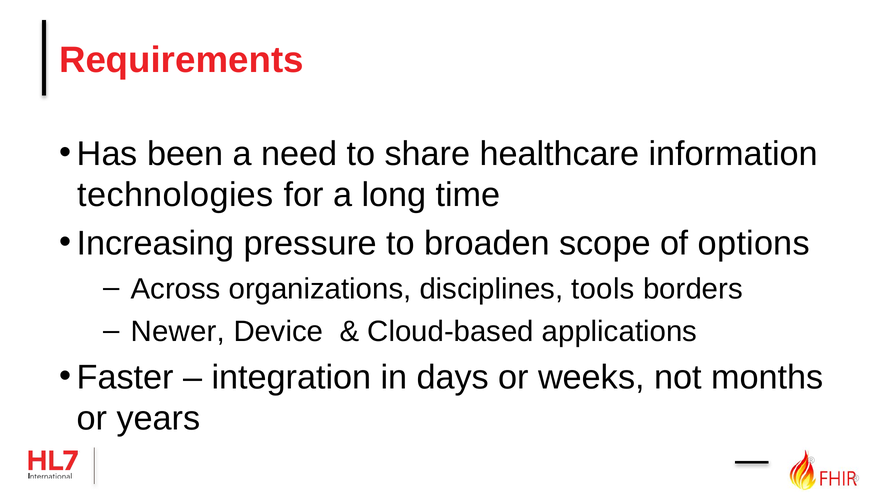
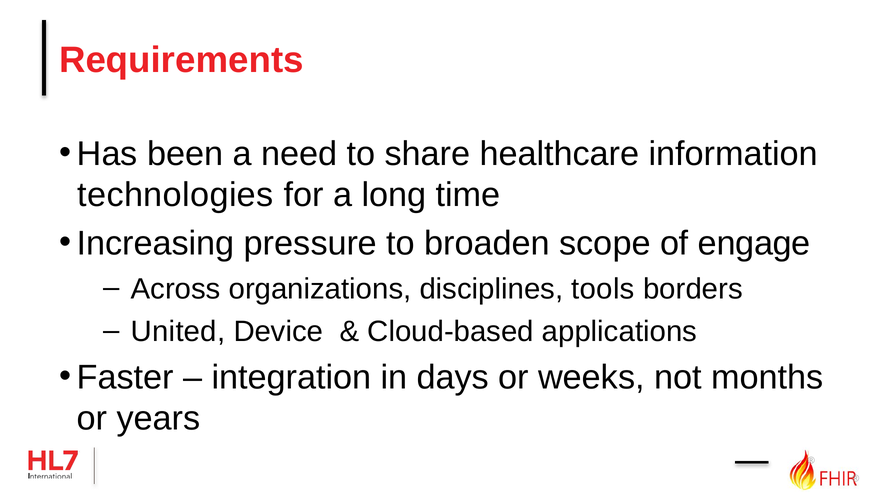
options: options -> engage (754, 243)
Newer: Newer -> United (178, 331)
